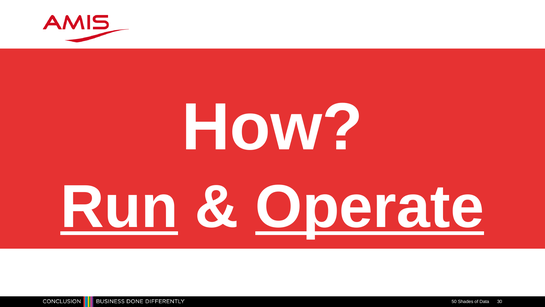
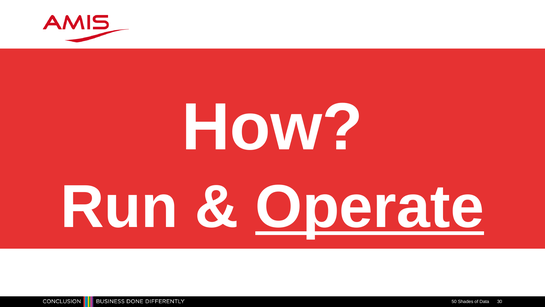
Run underline: present -> none (119, 207)
